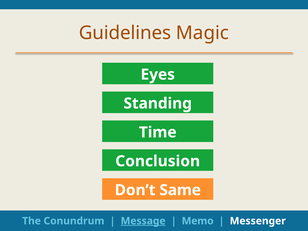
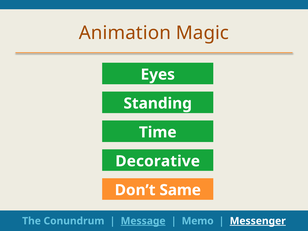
Guidelines: Guidelines -> Animation (125, 33)
Conclusion: Conclusion -> Decorative (158, 161)
Messenger underline: none -> present (258, 221)
